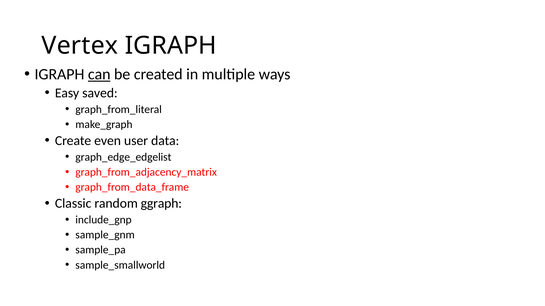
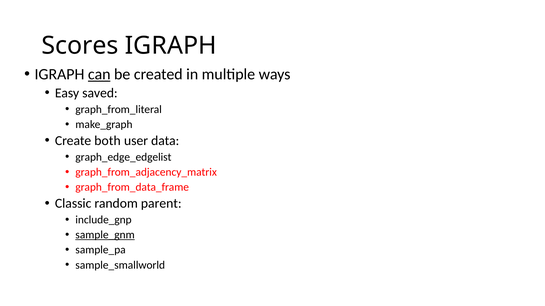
Vertex: Vertex -> Scores (80, 46)
even: even -> both (108, 141)
ggraph: ggraph -> parent (161, 204)
sample_gnm underline: none -> present (105, 235)
